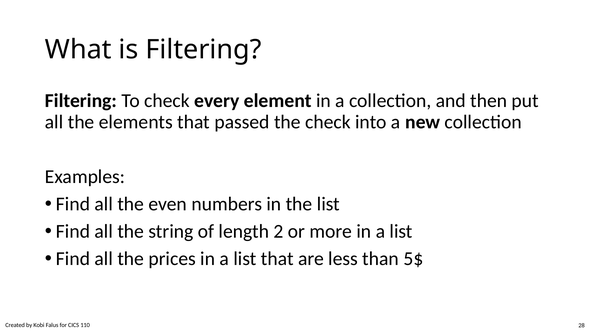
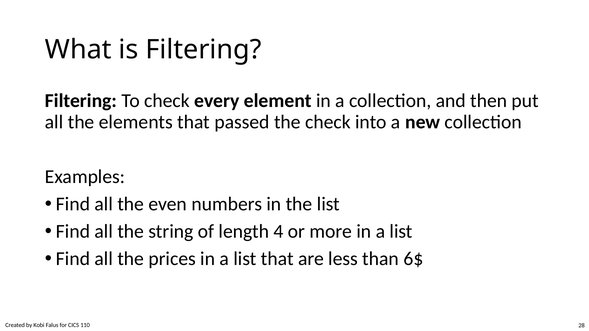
2: 2 -> 4 (278, 232)
5$: 5$ -> 6$ (413, 259)
